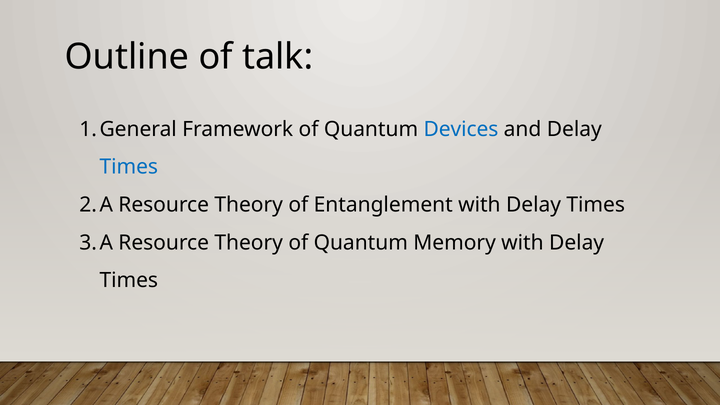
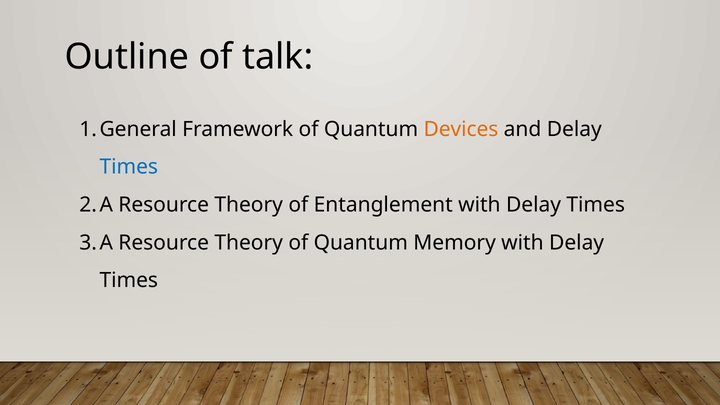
Devices colour: blue -> orange (461, 129)
